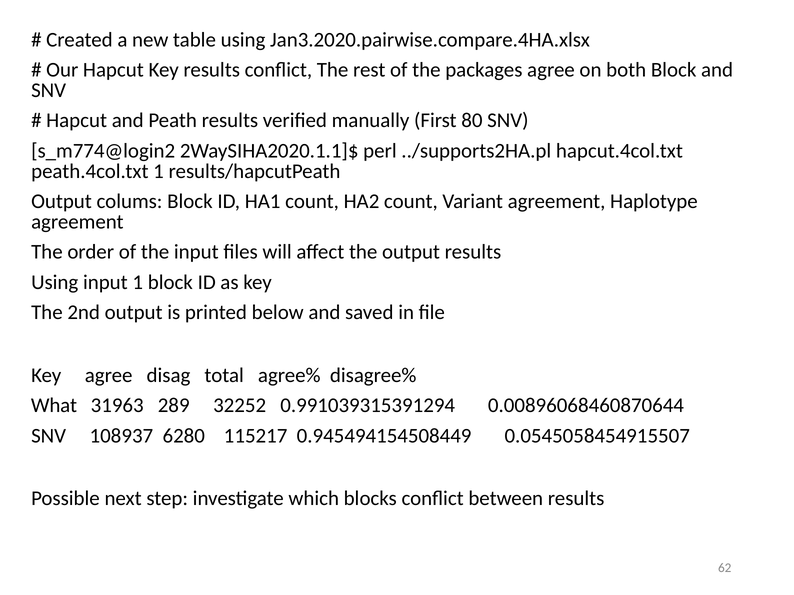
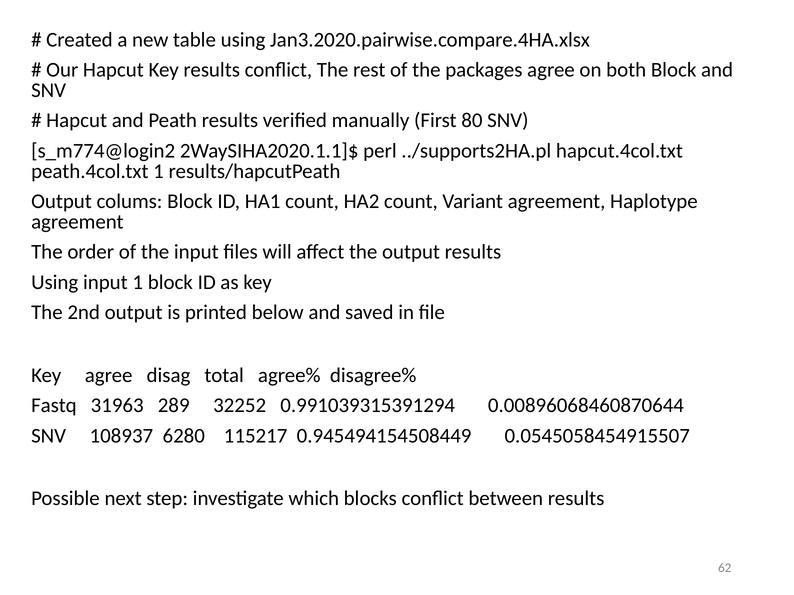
What: What -> Fastq (54, 406)
